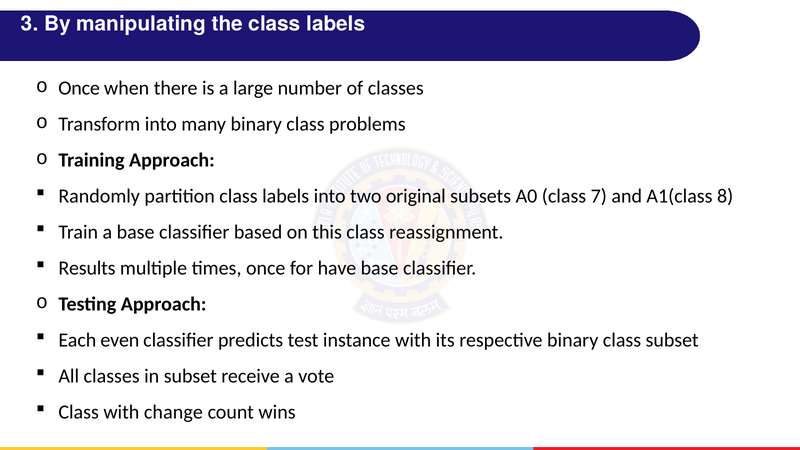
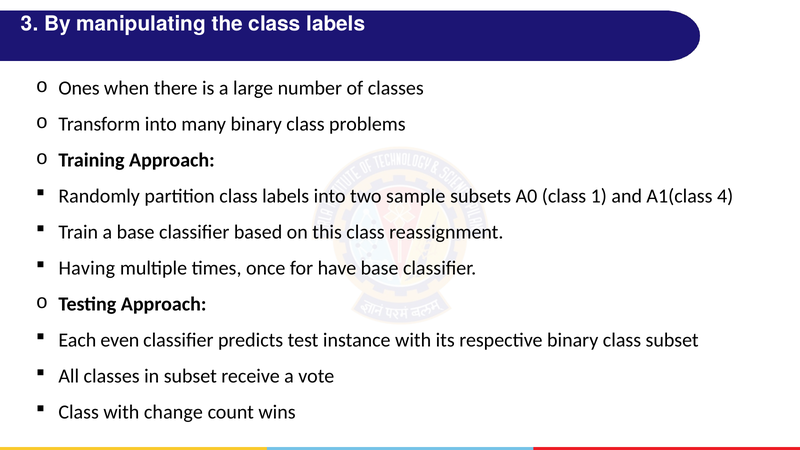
Once: Once -> Ones (79, 88)
original: original -> sample (416, 196)
7: 7 -> 1 (599, 196)
8: 8 -> 4 (725, 196)
Results: Results -> Having (87, 268)
